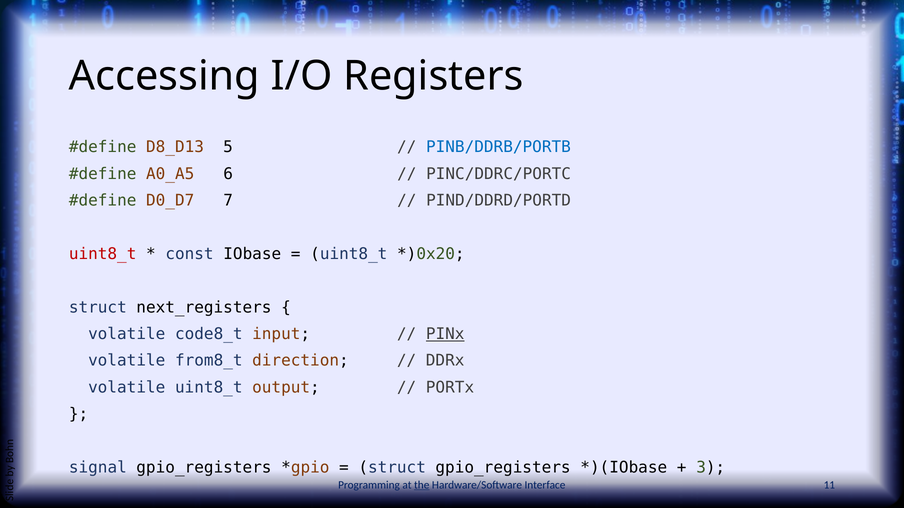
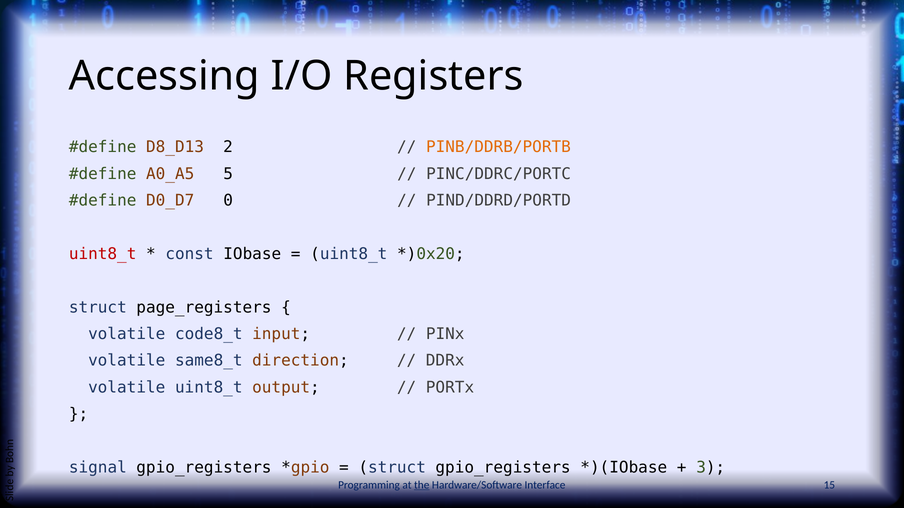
5: 5 -> 2 (228, 147)
PINB/DDRB/PORTB colour: blue -> orange (498, 147)
6: 6 -> 5 (228, 174)
7: 7 -> 0 (228, 201)
next_registers: next_registers -> page_registers (204, 308)
PINx underline: present -> none (445, 334)
from8_t: from8_t -> same8_t (209, 361)
11: 11 -> 15 (829, 485)
